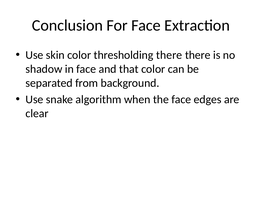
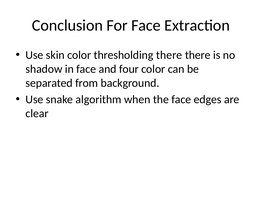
that: that -> four (129, 69)
